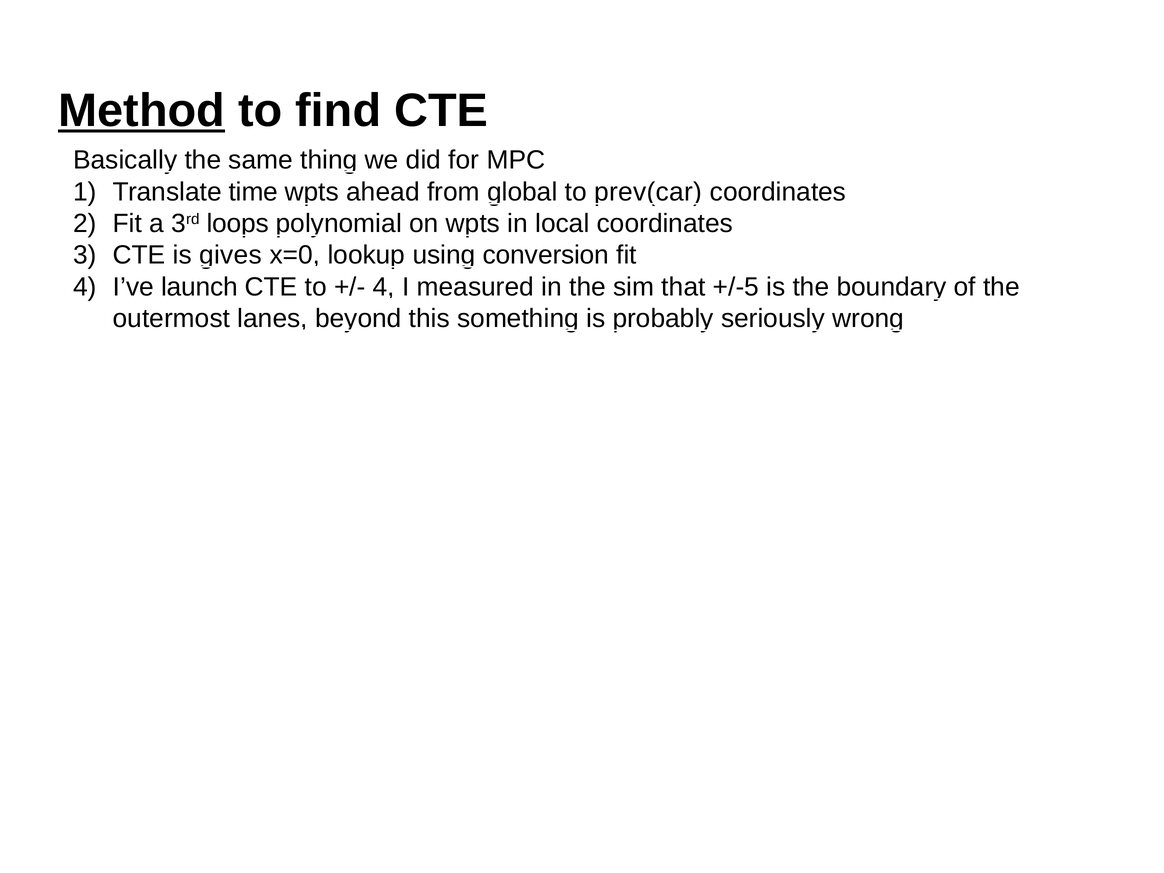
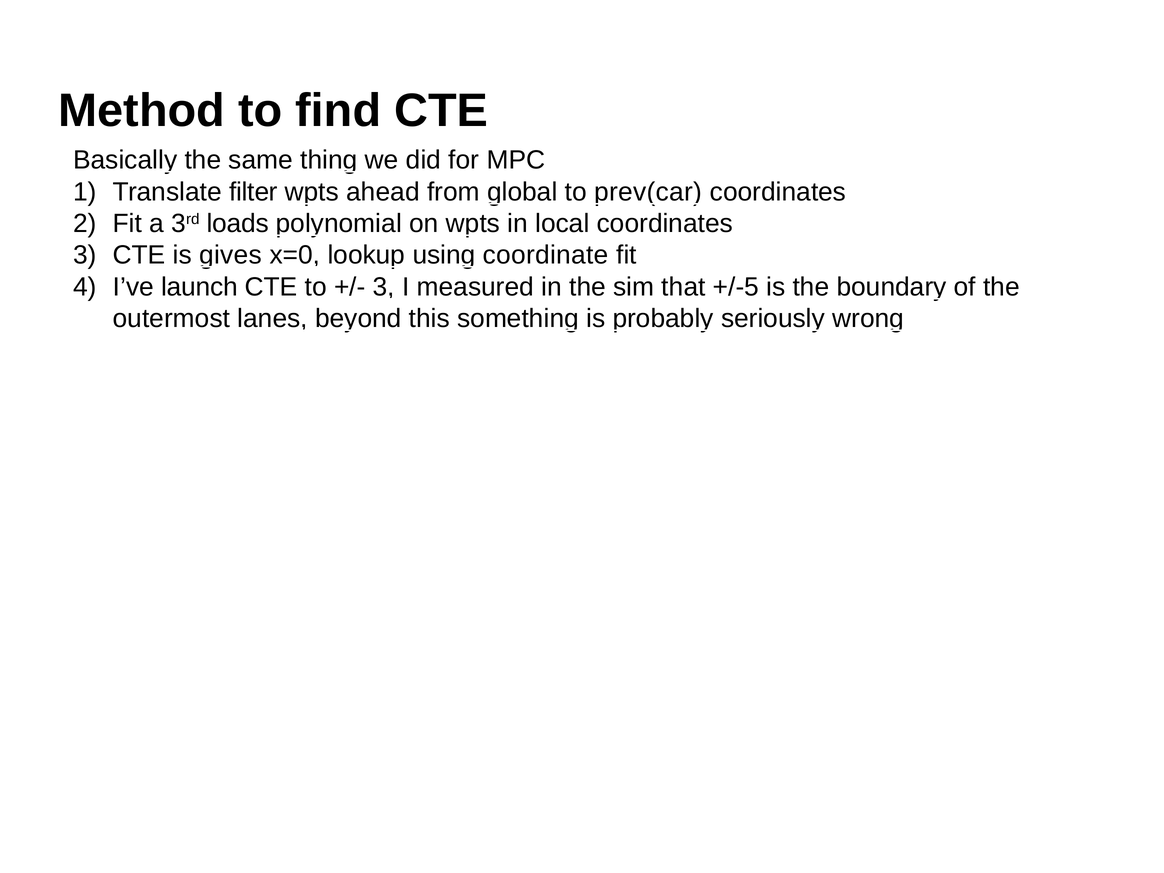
Method underline: present -> none (142, 111)
time: time -> filter (253, 192)
loops: loops -> loads (238, 224)
conversion: conversion -> coordinate (546, 255)
4: 4 -> 3 (384, 287)
